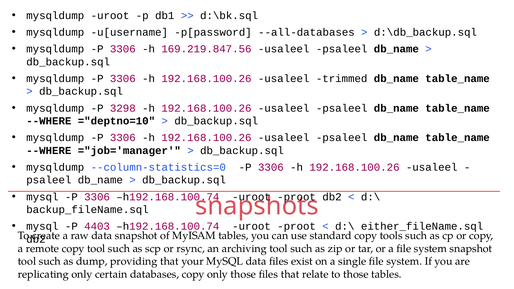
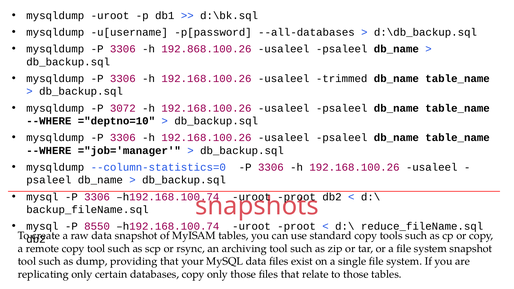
169.219.847.56: 169.219.847.56 -> 192.868.100.26 (206, 49)
3298: 3298 -> 3072 (123, 108)
4403: 4403 -> 8550 (97, 226)
either_fileName.sql: either_fileName.sql -> reduce_fileName.sql (422, 226)
